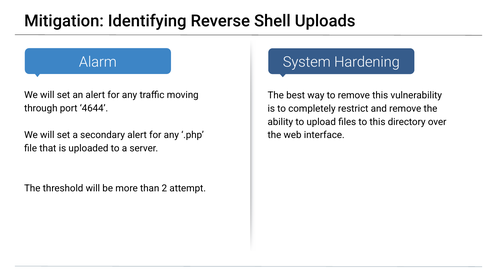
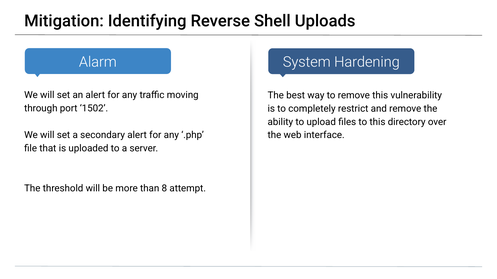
4644: 4644 -> 1502 (94, 109)
2: 2 -> 8 (164, 189)
